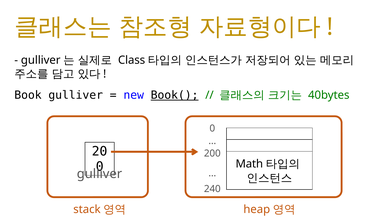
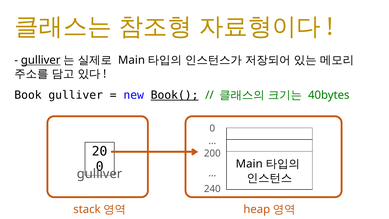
gulliver underline: none -> present (41, 60)
Class: Class -> Main (132, 60)
Math: Math -> Main (249, 164)
